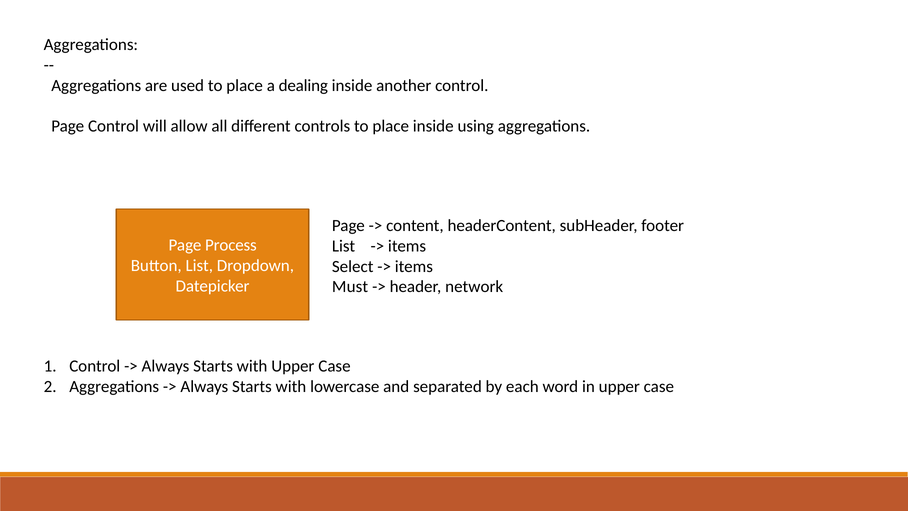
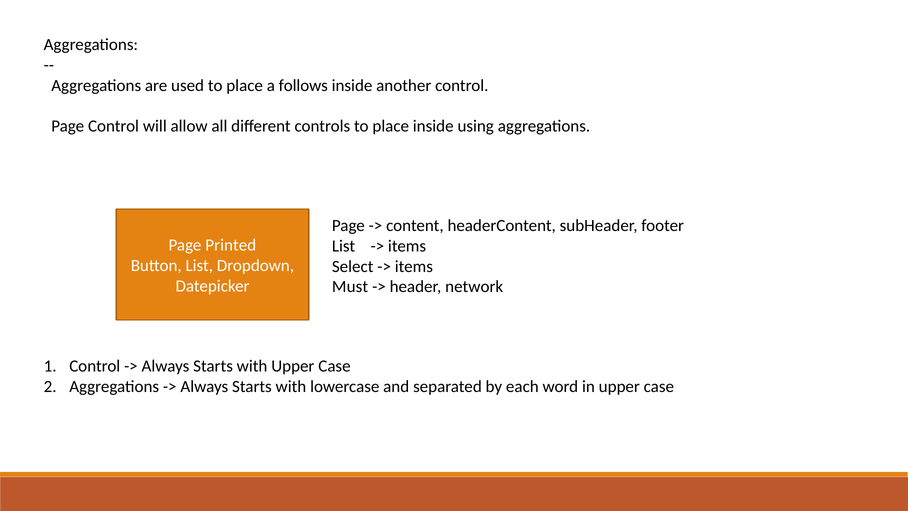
dealing: dealing -> follows (303, 85)
Process: Process -> Printed (231, 245)
